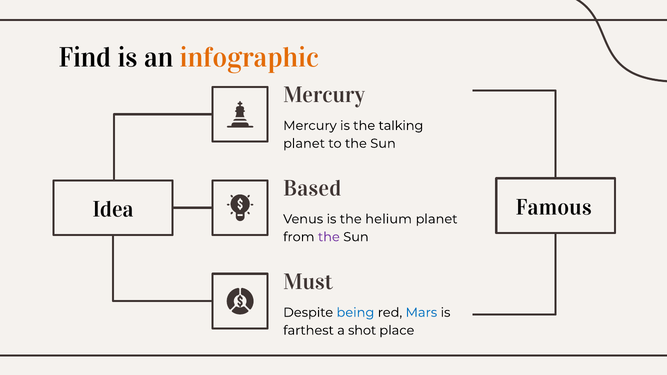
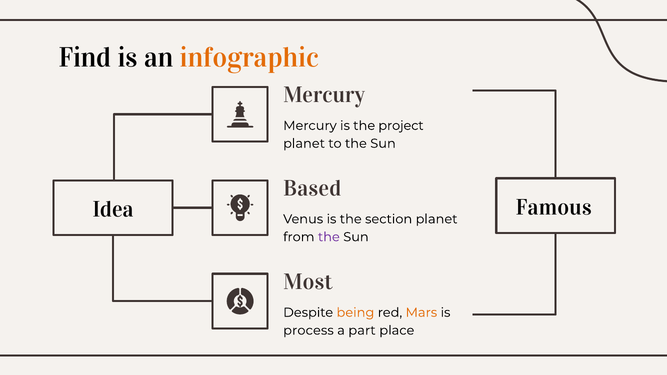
talking: talking -> project (401, 126)
helium: helium -> section (389, 219)
Must: Must -> Most (308, 282)
being colour: blue -> orange (355, 313)
Mars colour: blue -> orange (421, 313)
farthest: farthest -> process (308, 331)
shot: shot -> part (362, 331)
